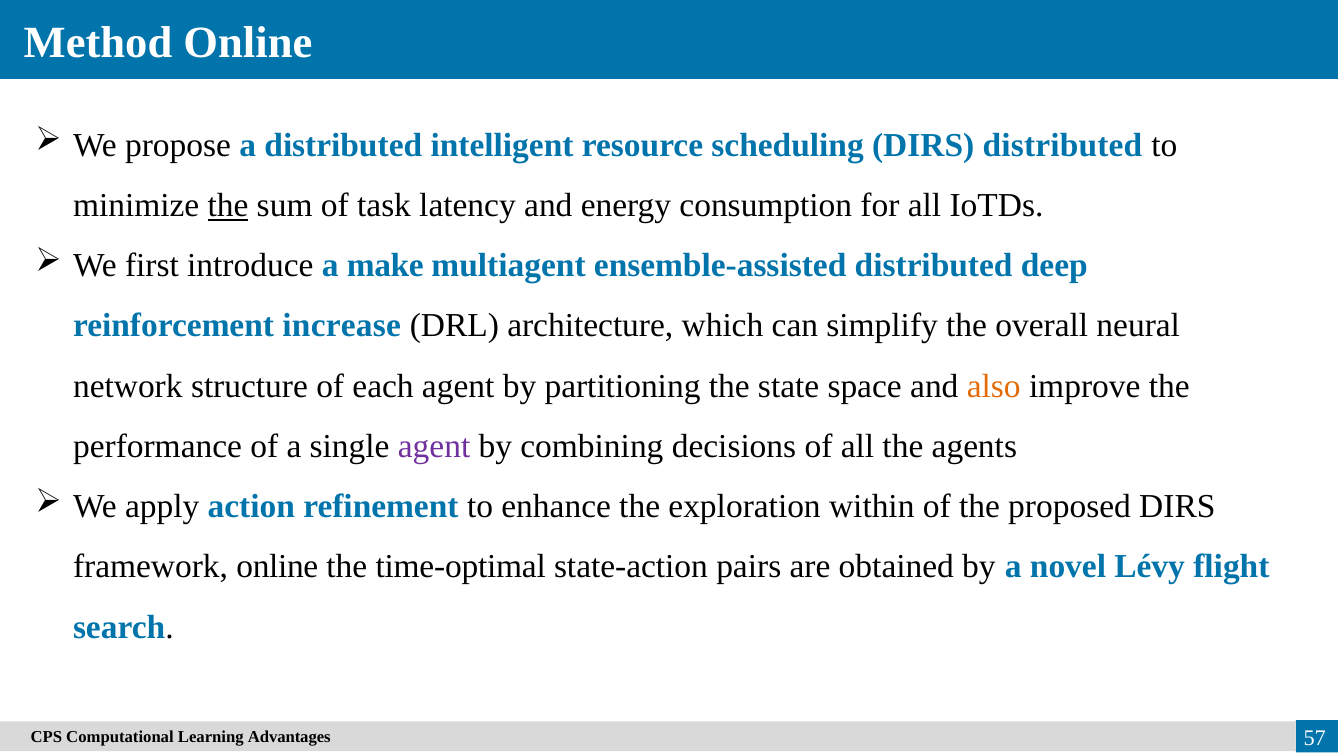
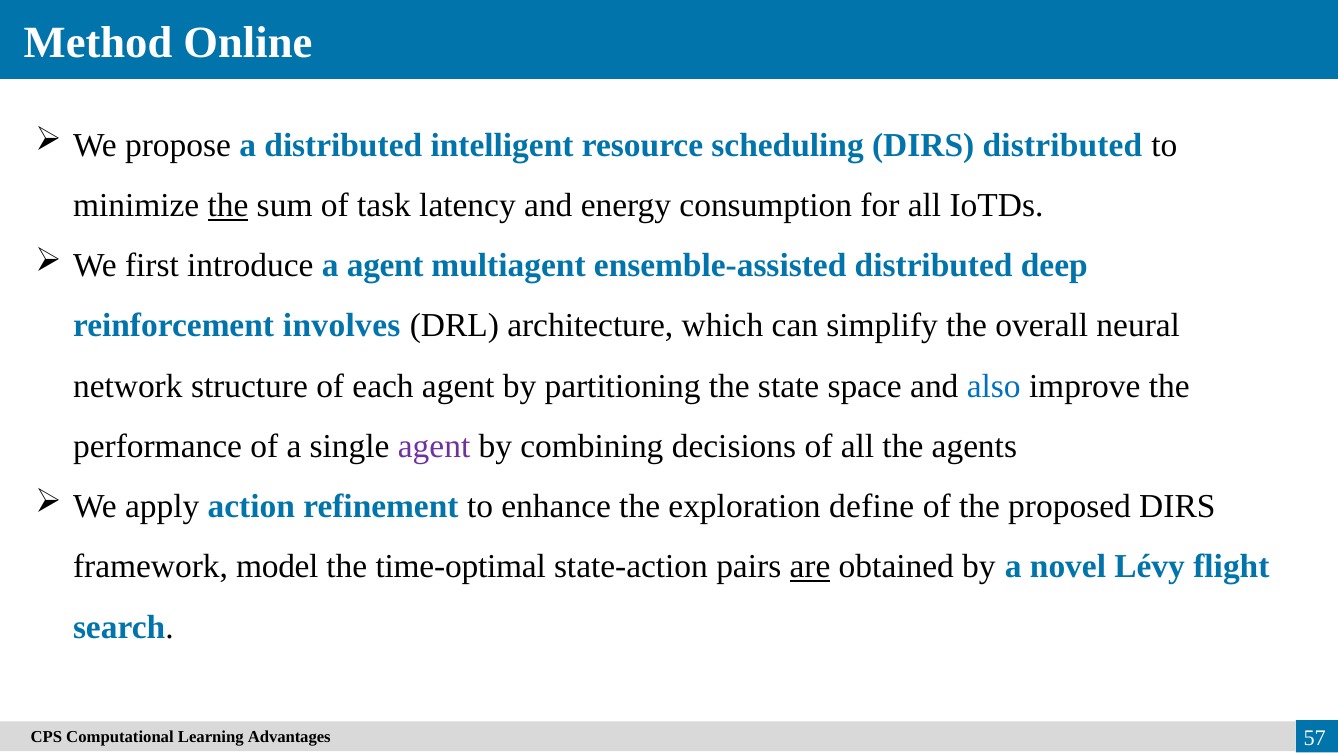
a make: make -> agent (385, 266)
increase: increase -> involves (342, 326)
also colour: orange -> blue (994, 386)
within: within -> define (872, 506)
framework online: online -> model (277, 567)
are underline: none -> present (810, 567)
